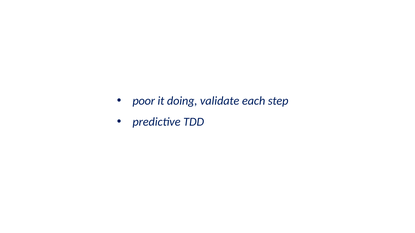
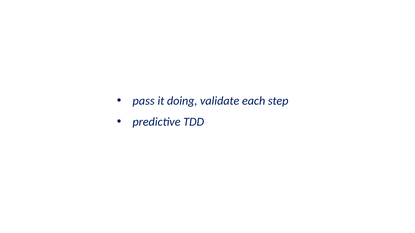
poor: poor -> pass (144, 101)
